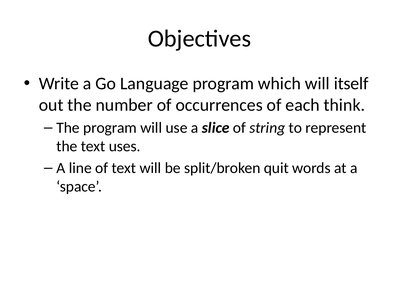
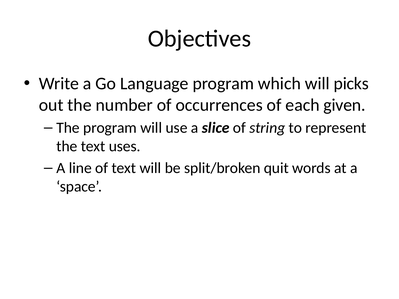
itself: itself -> picks (351, 84)
think: think -> given (344, 105)
